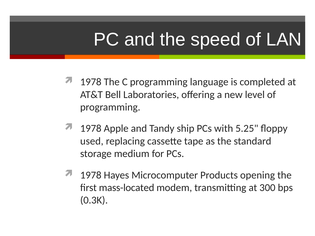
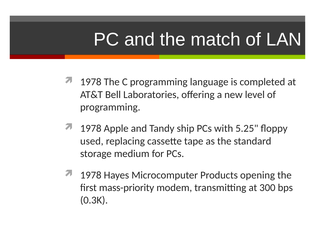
speed: speed -> match (216, 40)
mass-located: mass-located -> mass-priority (127, 188)
